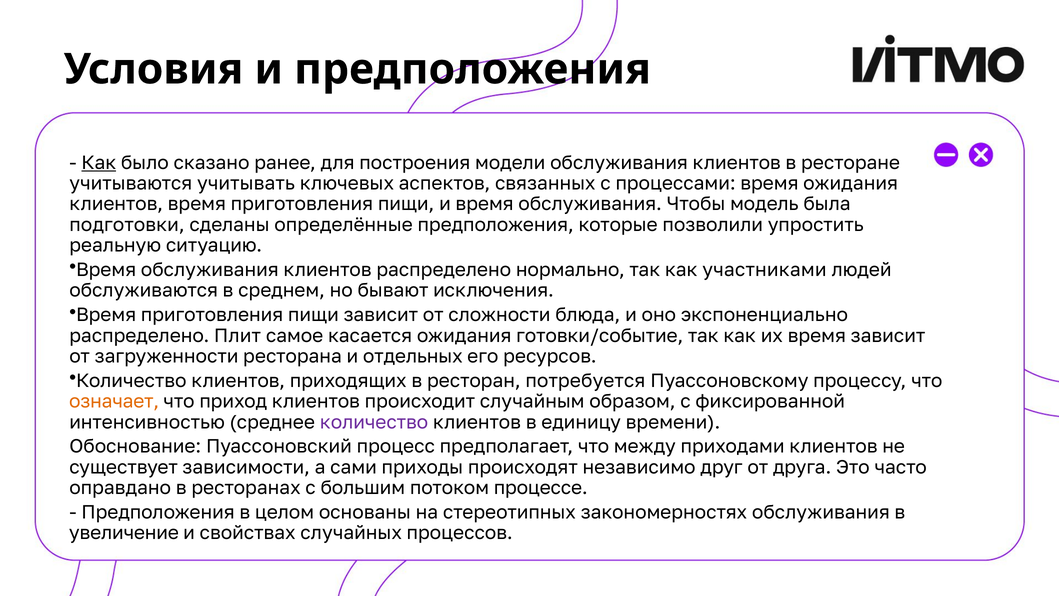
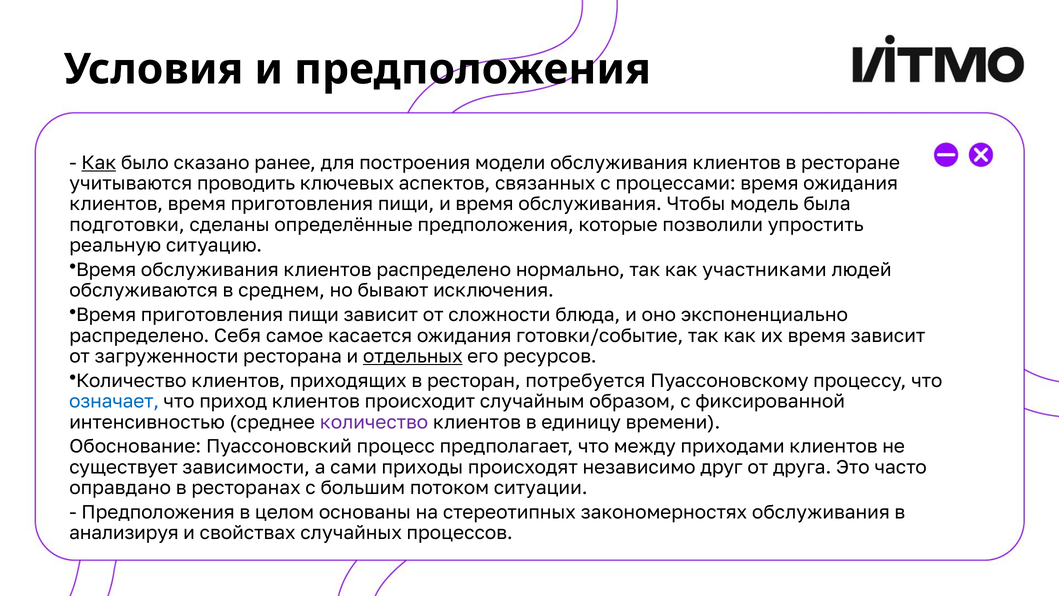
учитывать: учитывать -> проводить (246, 183)
Плит: Плит -> Себя (237, 336)
отдельных underline: none -> present (413, 356)
означает colour: orange -> blue (114, 401)
процессе: процессе -> ситуации (541, 488)
увеличение: увеличение -> анализируя (124, 533)
